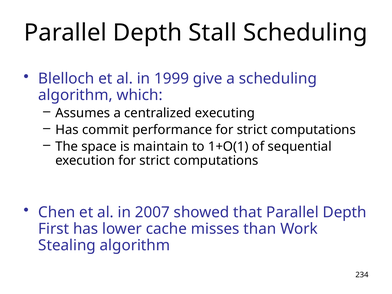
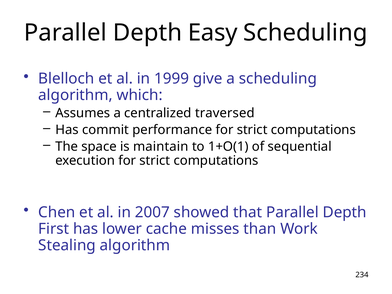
Stall: Stall -> Easy (213, 33)
executing: executing -> traversed (225, 113)
